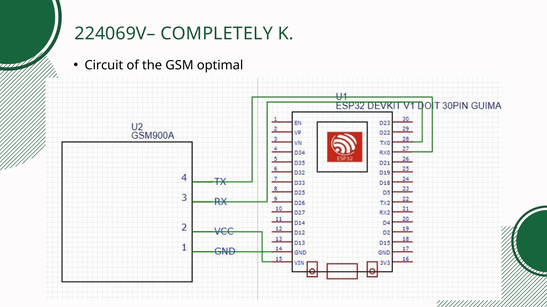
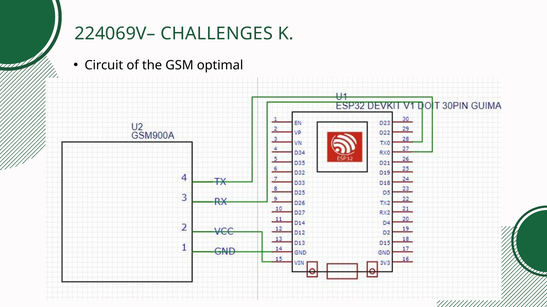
COMPLETELY: COMPLETELY -> CHALLENGES (217, 34)
